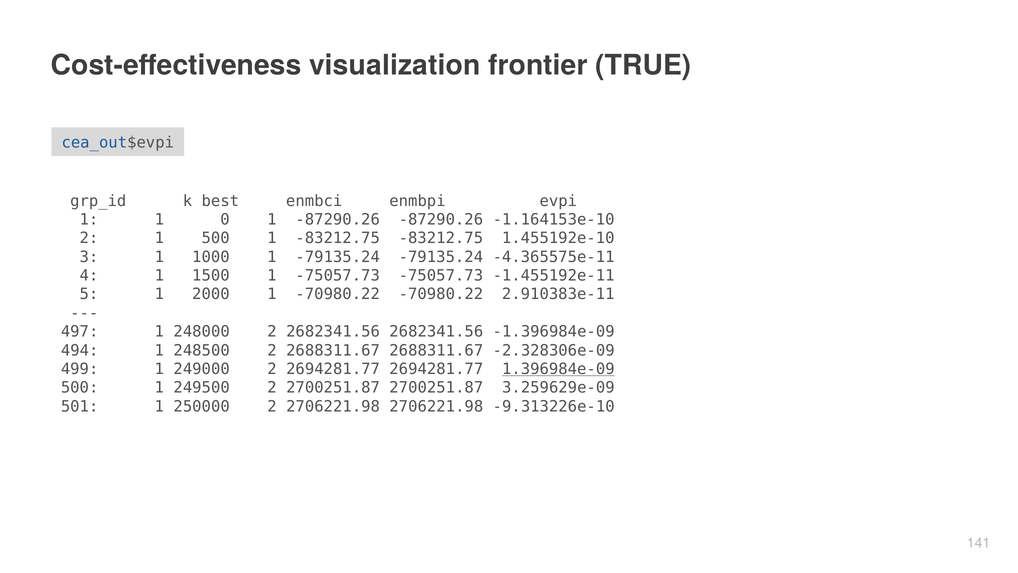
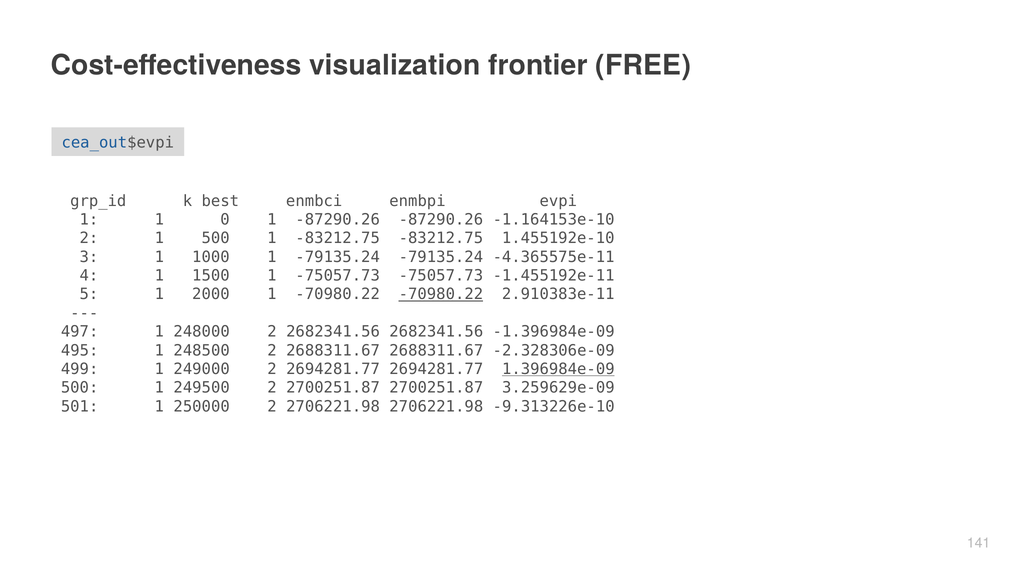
TRUE: TRUE -> FREE (643, 66)
-70980.22 underline: none -> present (441, 294)
494: 494 -> 495 (80, 350)
